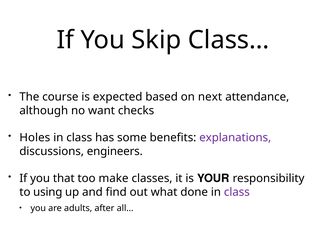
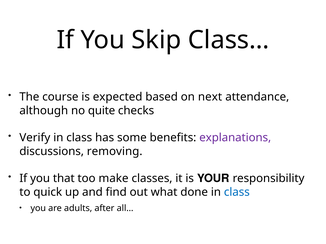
want: want -> quite (102, 111)
Holes: Holes -> Verify (35, 138)
engineers: engineers -> removing (115, 152)
using: using -> quick (48, 193)
class colour: purple -> blue (237, 193)
